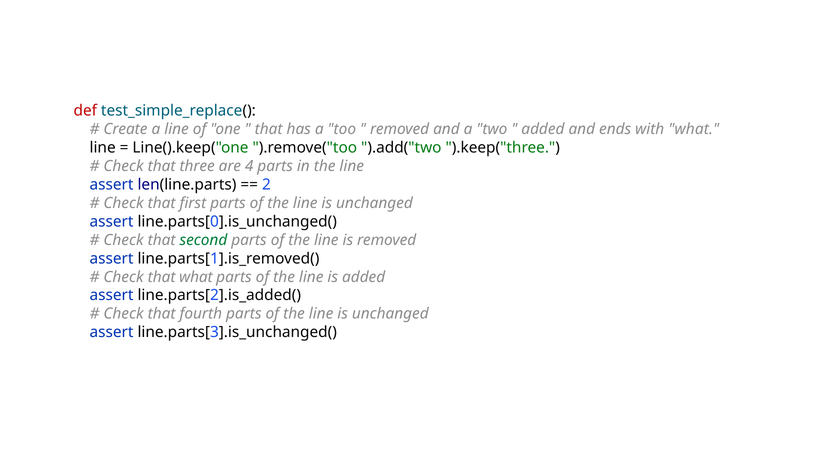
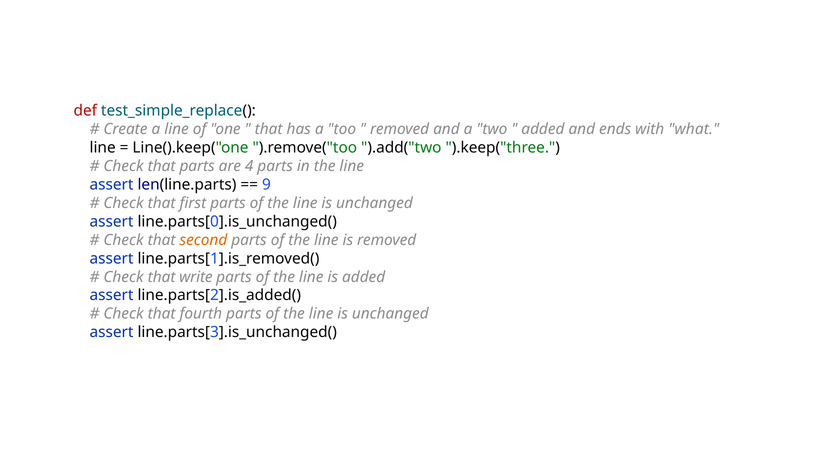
that three: three -> parts (197, 166)
2: 2 -> 9 (267, 184)
second colour: green -> orange (203, 240)
that what: what -> write (196, 277)
